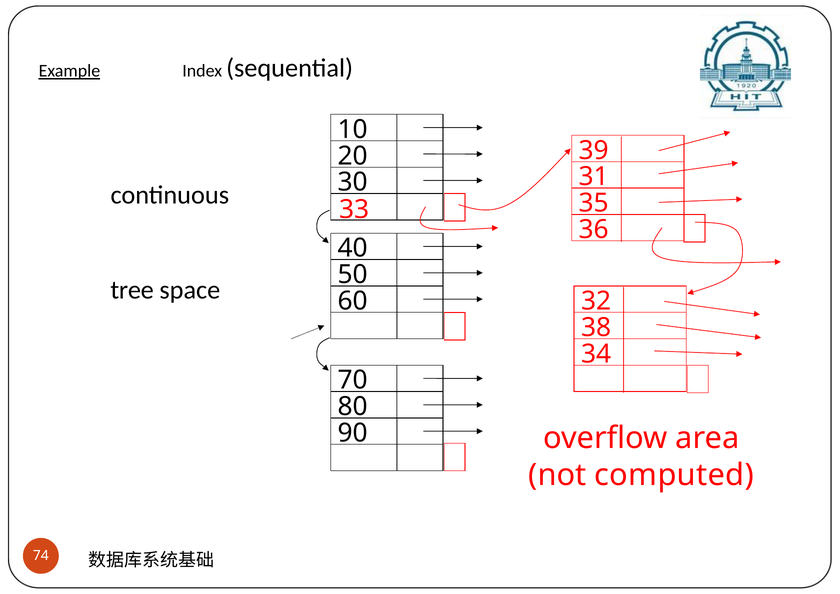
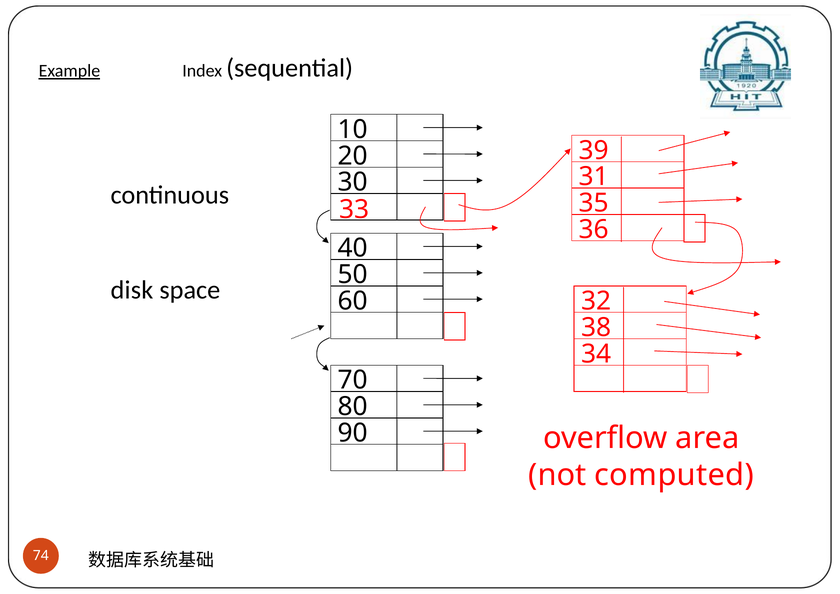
tree: tree -> disk (132, 290)
